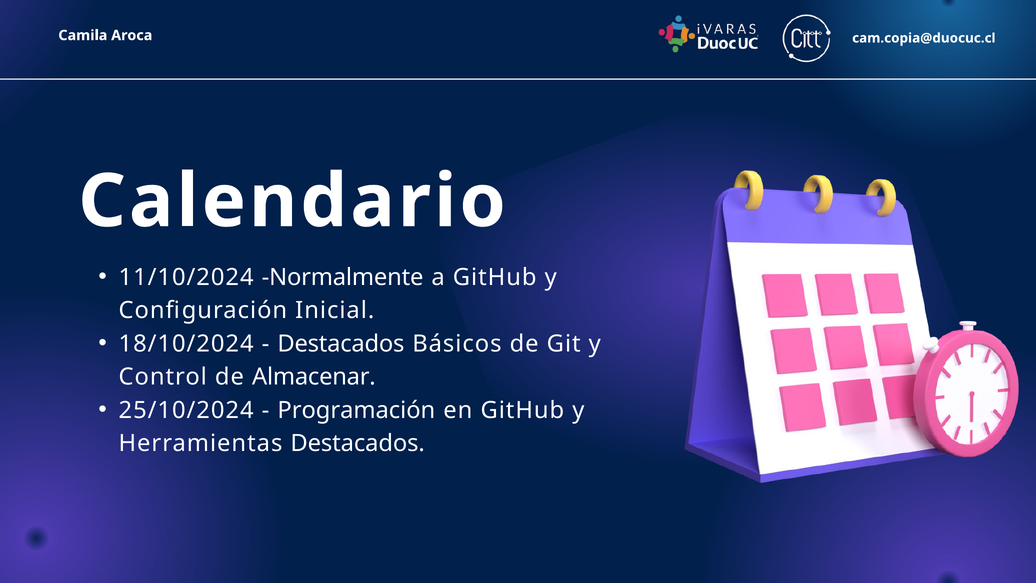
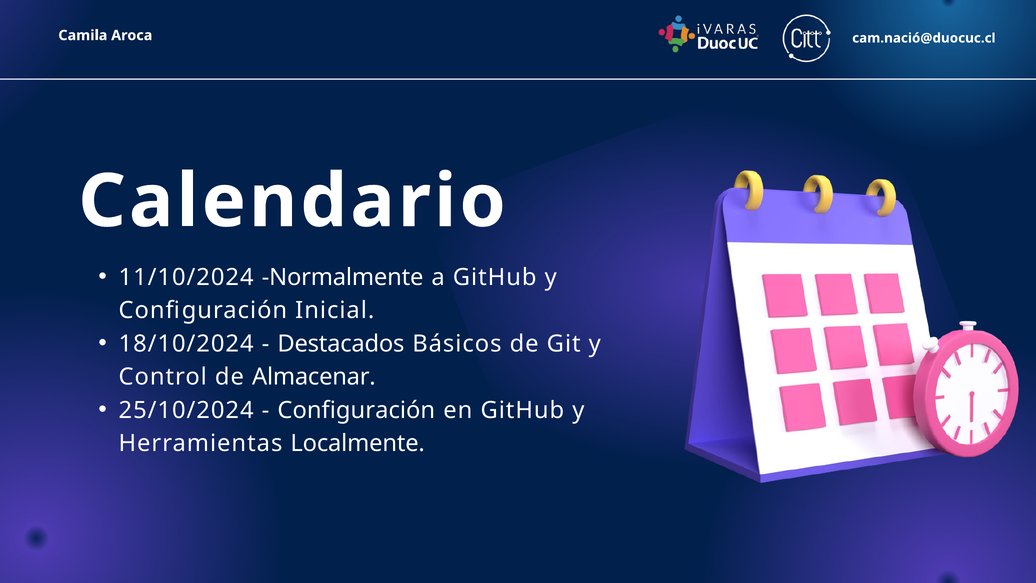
cam.copia@duocuc.cl: cam.copia@duocuc.cl -> cam.nació@duocuc.cl (924, 38)
Programación: Programación -> Configuración (356, 410)
Herramientas Destacados: Destacados -> Localmente (358, 443)
